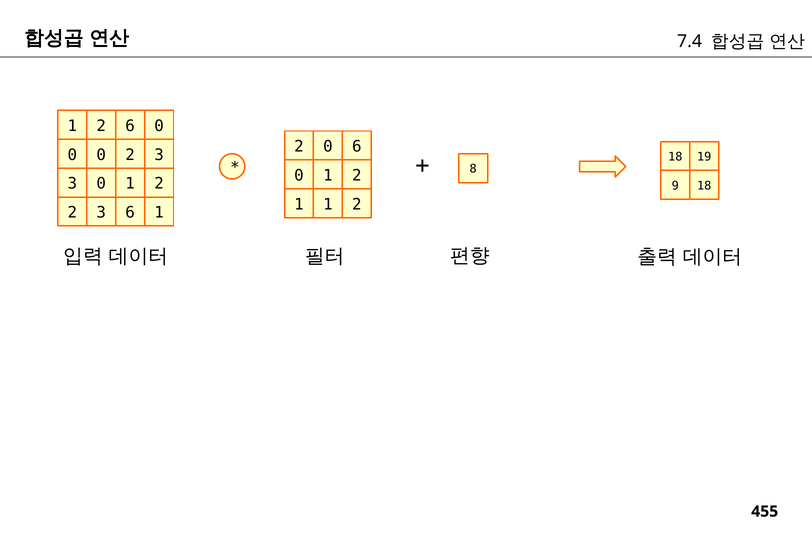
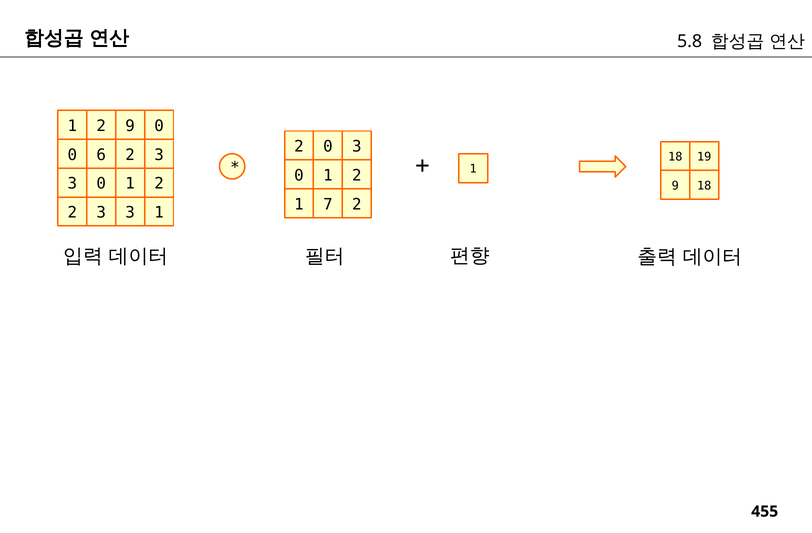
7.4: 7.4 -> 5.8 (690, 42)
2 6: 6 -> 9 (130, 126)
0 6: 6 -> 3 (357, 147)
0: 0 -> 6 (101, 155)
8: 8 -> 1 (473, 169)
1 1: 1 -> 7 (328, 204)
6: 6 -> 3 (130, 213)
